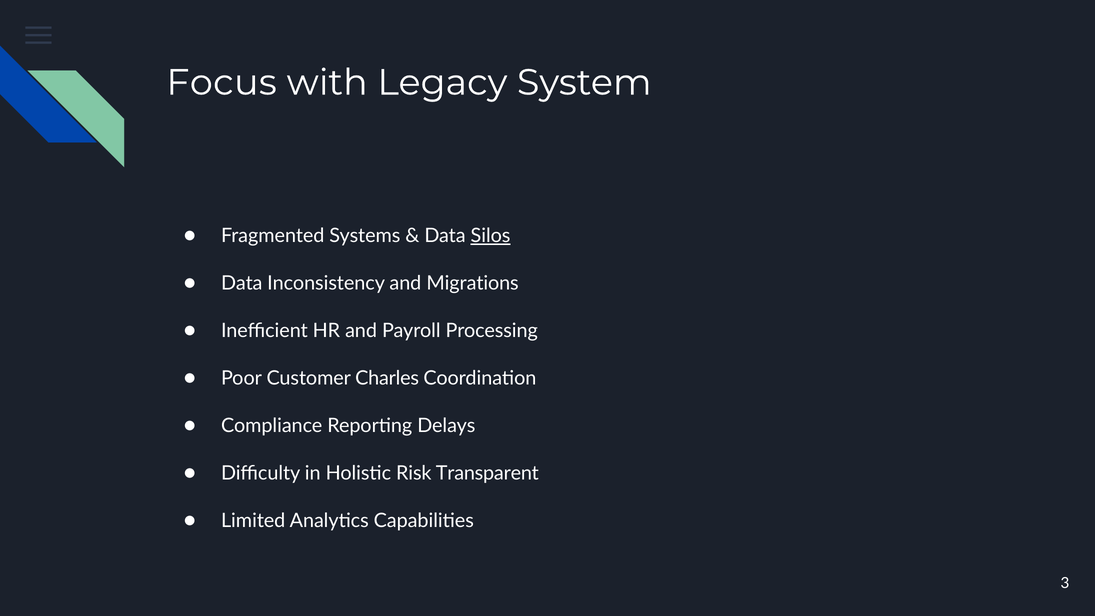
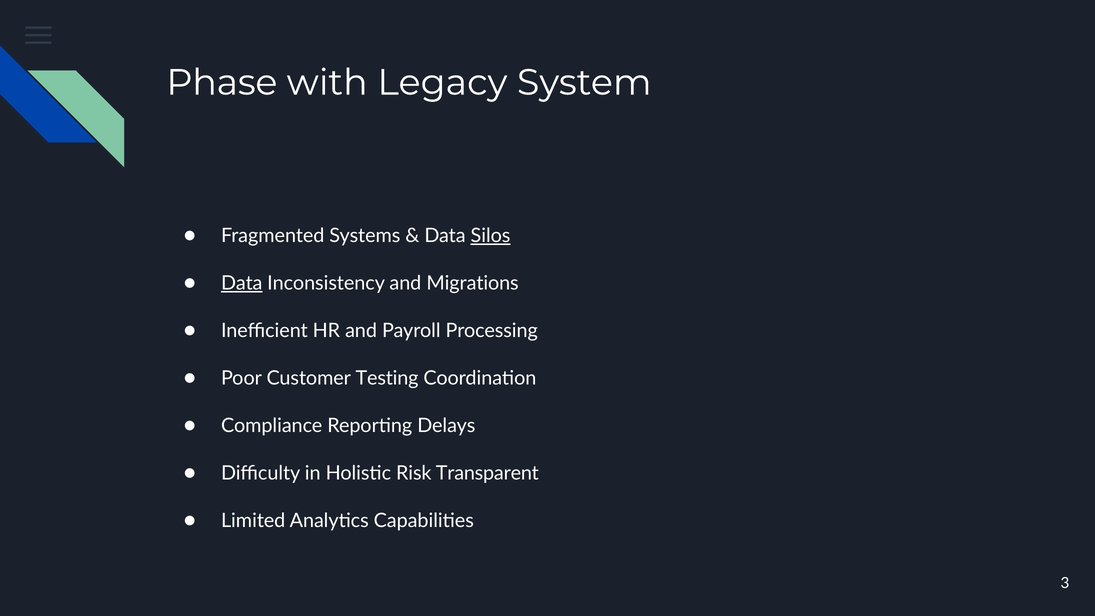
Focus: Focus -> Phase (222, 83)
Data underline: none -> present (242, 283)
Charles: Charles -> Testing (387, 378)
